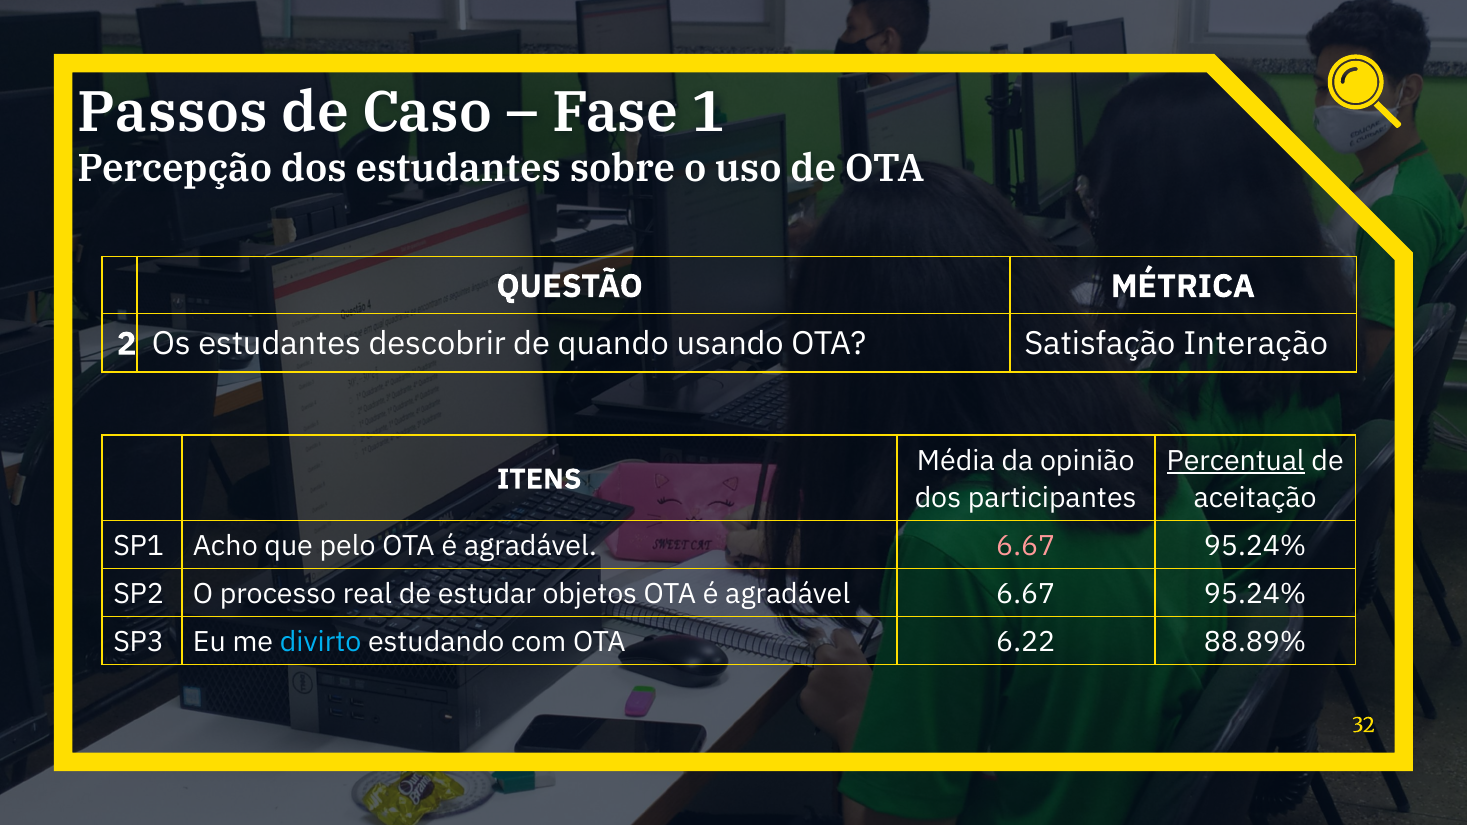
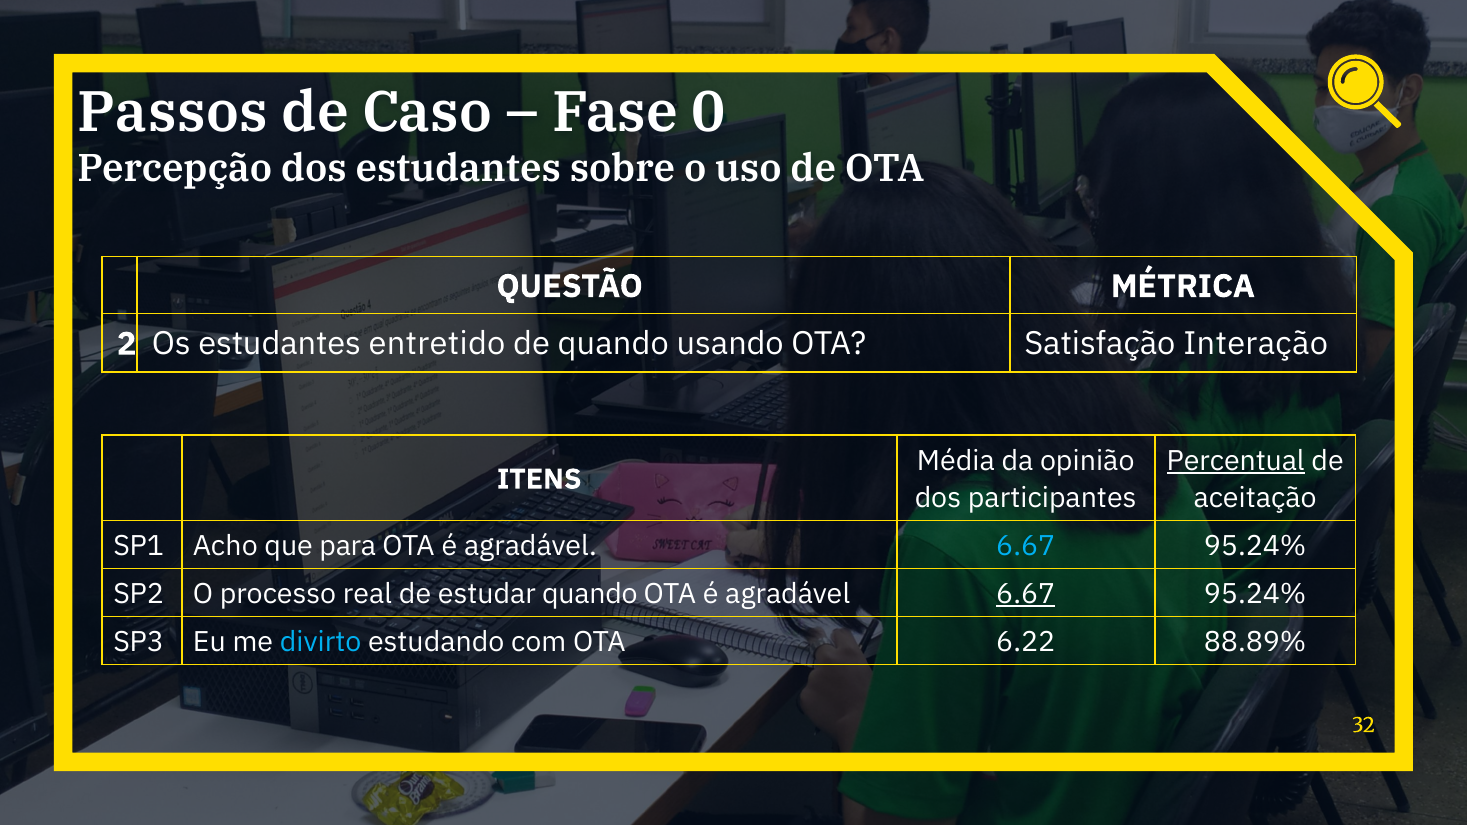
1: 1 -> 0 (709, 113)
descobrir: descobrir -> entretido (437, 344)
pelo: pelo -> para (348, 546)
6.67 colour: pink -> light blue (1026, 546)
estudar objetos: objetos -> quando (590, 594)
6.67 underline: none -> present (1026, 594)
